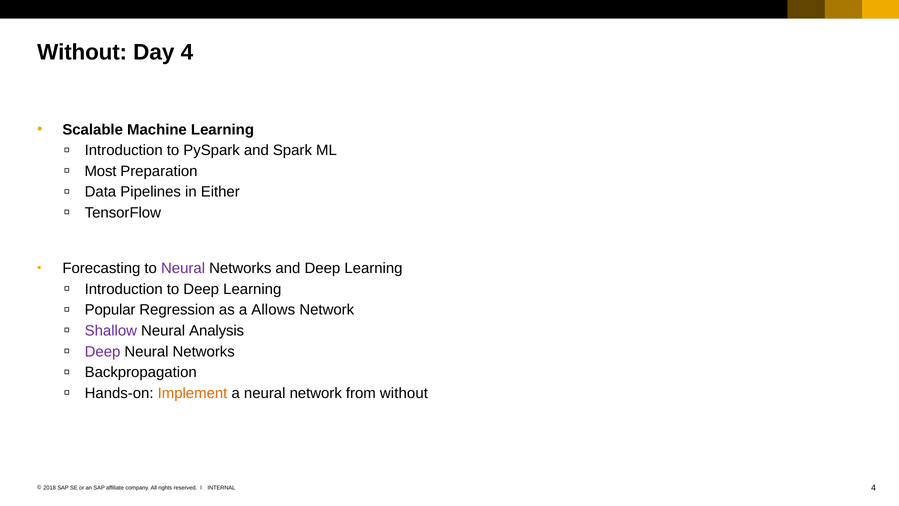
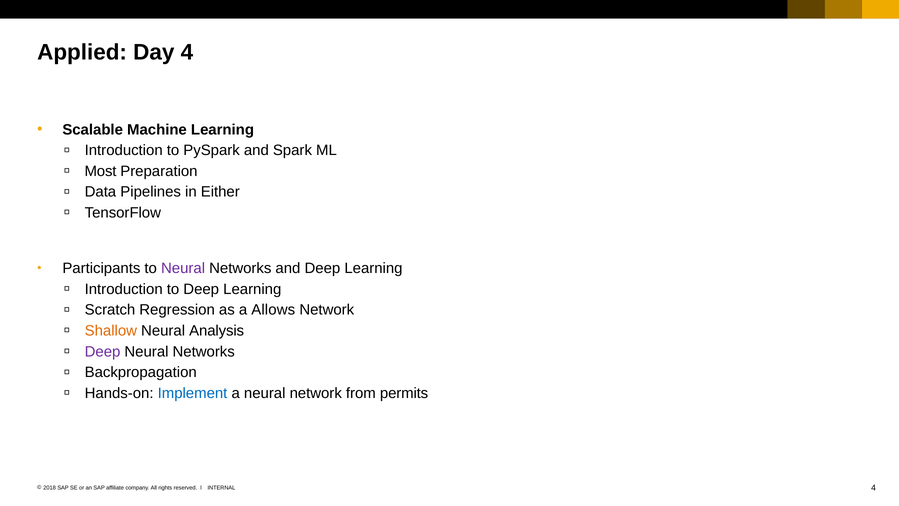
Without: Without -> Applied (82, 52)
Forecasting: Forecasting -> Participants (101, 268)
Popular: Popular -> Scratch (110, 310)
Shallow colour: purple -> orange (111, 331)
Implement colour: orange -> blue (193, 393)
from without: without -> permits (404, 393)
